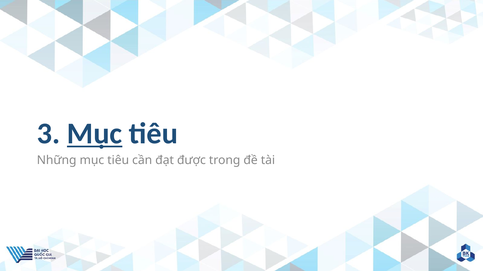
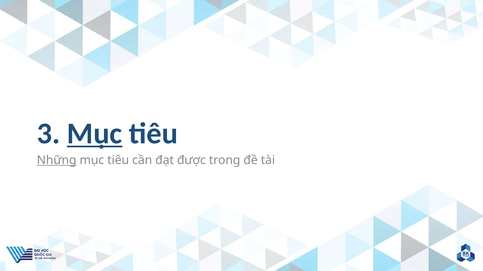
Những underline: none -> present (57, 161)
